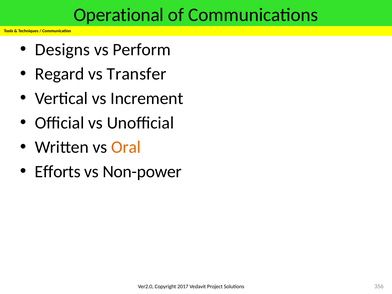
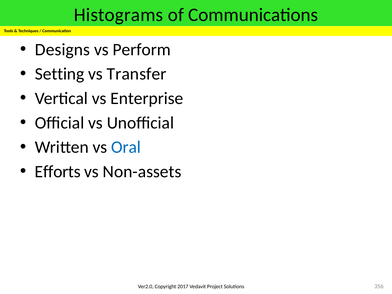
Operational: Operational -> Histograms (119, 15)
Regard: Regard -> Setting (60, 74)
Increment: Increment -> Enterprise (147, 98)
Oral colour: orange -> blue (126, 147)
Non-power: Non-power -> Non-assets (142, 172)
